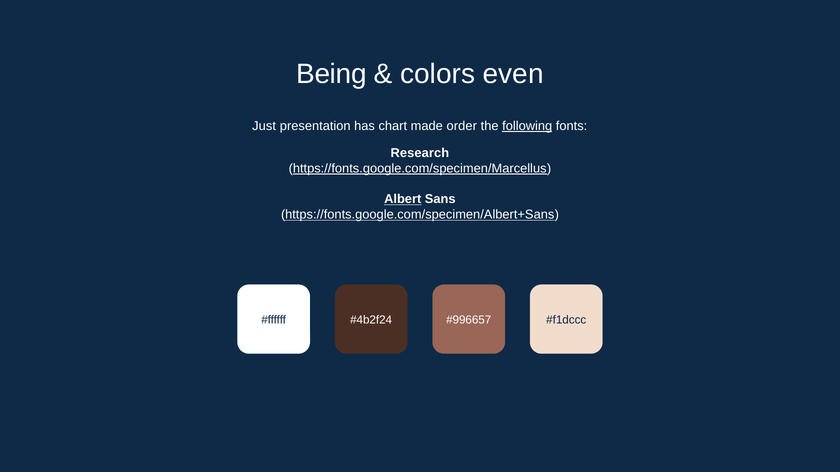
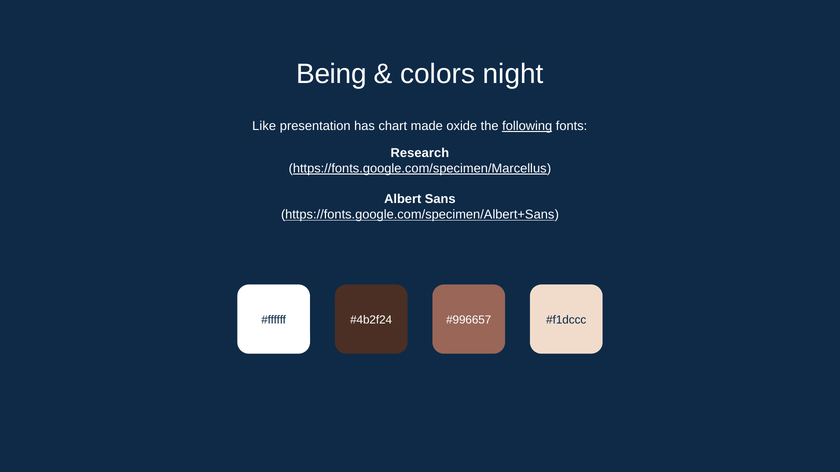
even: even -> night (513, 74)
Just: Just -> Like (264, 126)
order: order -> oxide (462, 126)
Albert underline: present -> none (403, 199)
